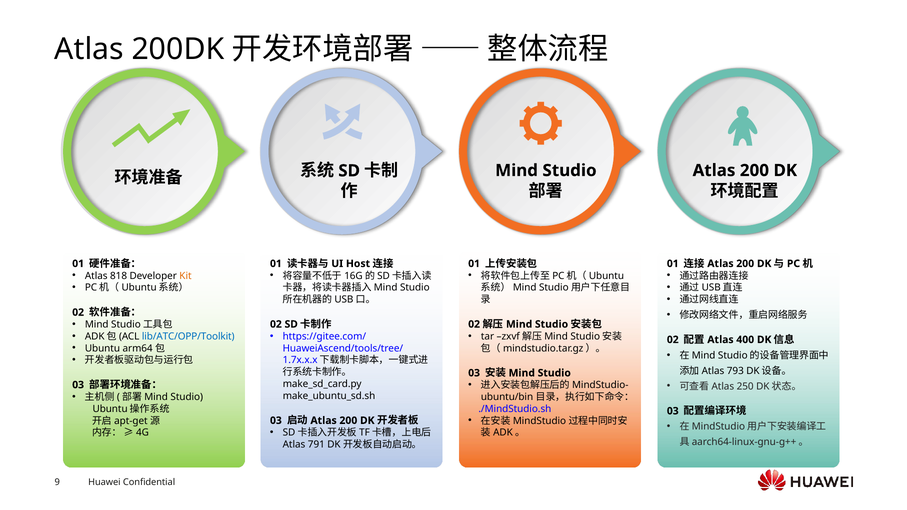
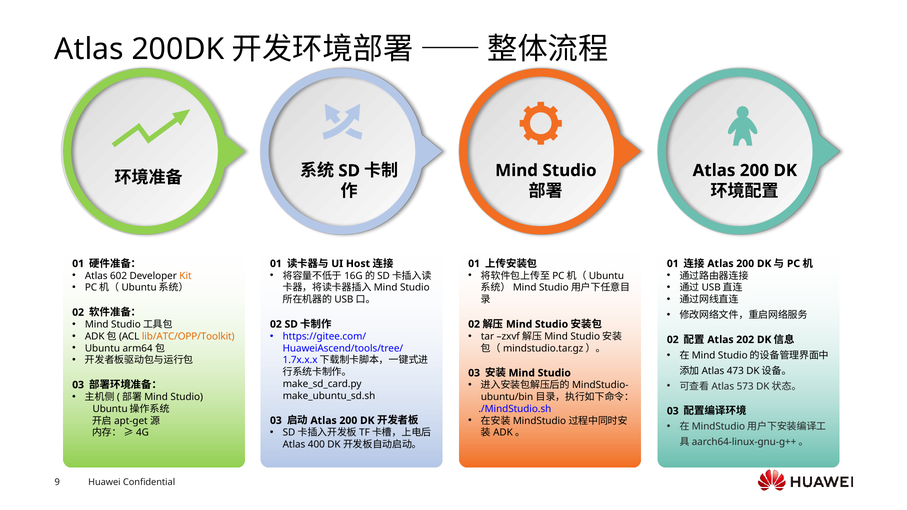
818: 818 -> 602 (119, 276)
lib/ATC/OPP/Toolkit colour: blue -> orange (188, 337)
400: 400 -> 202 (745, 340)
793: 793 -> 473 (735, 371)
250: 250 -> 573 (745, 386)
791: 791 -> 400 (316, 445)
